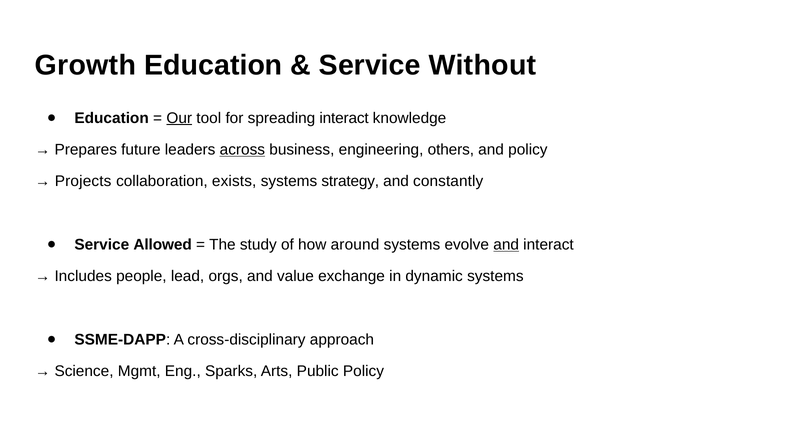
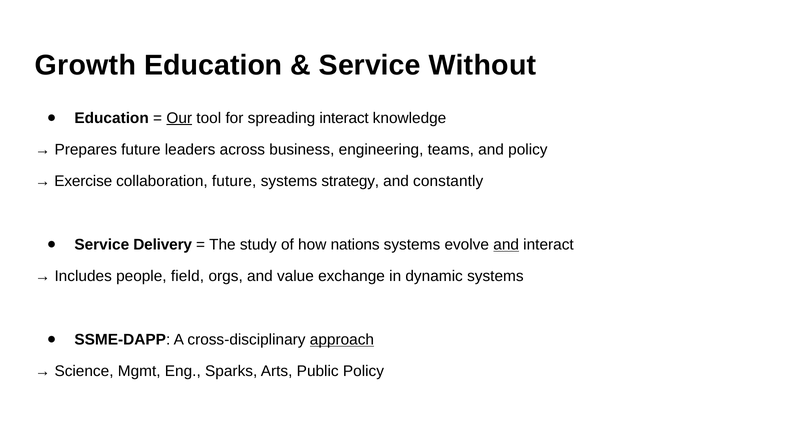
across underline: present -> none (242, 150)
others: others -> teams (451, 150)
Projects: Projects -> Exercise (83, 181)
collaboration exists: exists -> future (234, 181)
Allowed: Allowed -> Delivery (163, 245)
around: around -> nations (355, 245)
lead: lead -> field (187, 276)
approach underline: none -> present (342, 340)
